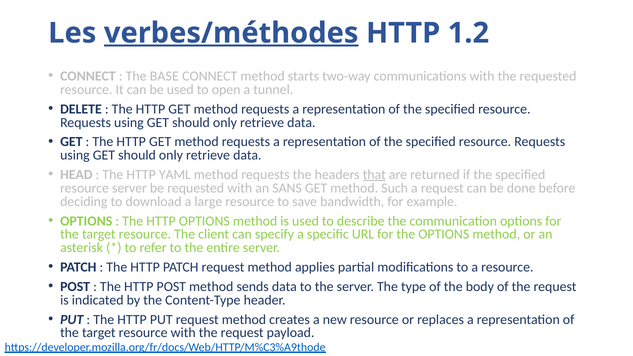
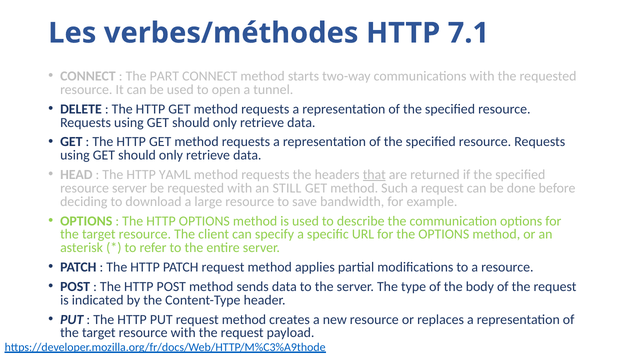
verbes/méthodes underline: present -> none (231, 33)
1.2: 1.2 -> 7.1 (468, 33)
BASE: BASE -> PART (164, 76)
SANS: SANS -> STILL (287, 188)
